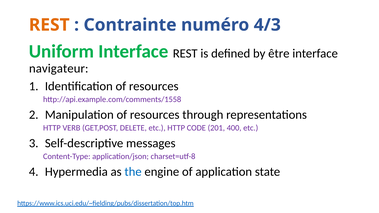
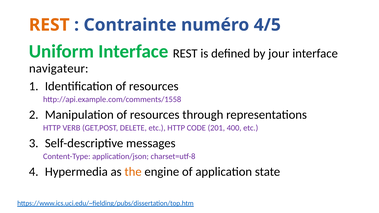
4/3: 4/3 -> 4/5 (267, 25)
être: être -> jour (279, 54)
the colour: blue -> orange (133, 172)
